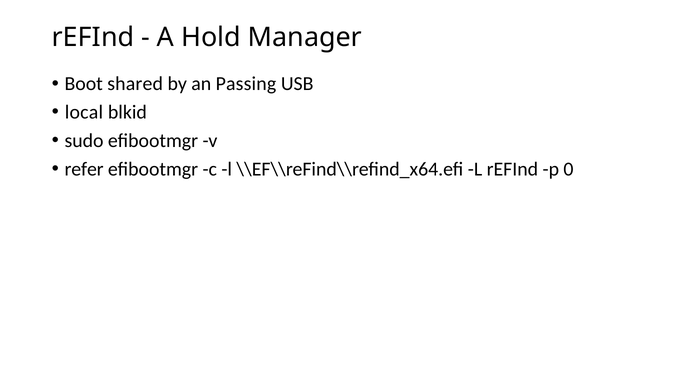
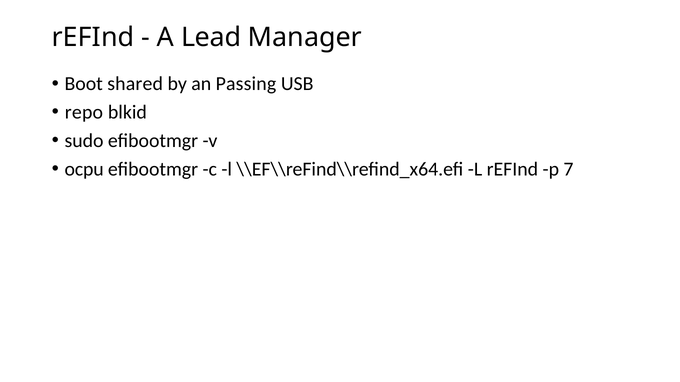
Hold: Hold -> Lead (211, 37)
local: local -> repo (84, 112)
refer: refer -> ocpu (84, 169)
0: 0 -> 7 (568, 169)
